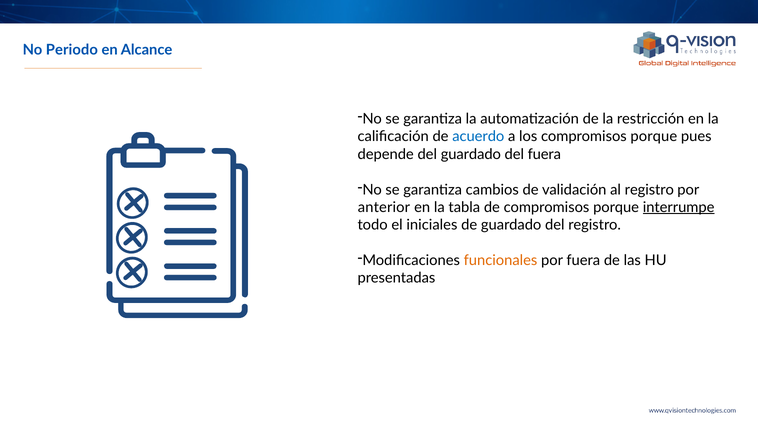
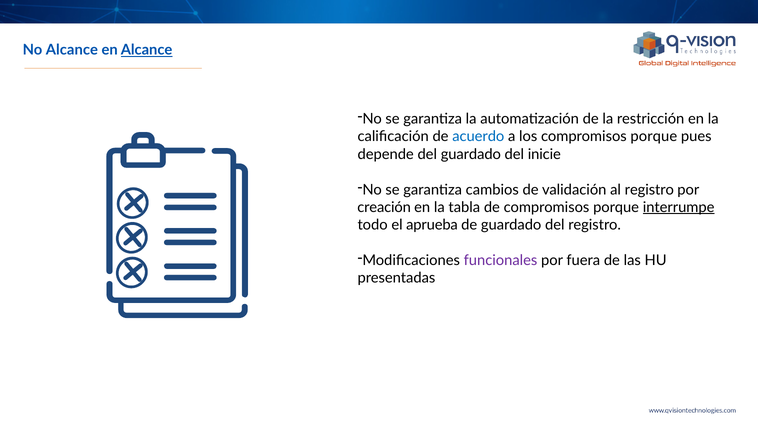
No Periodo: Periodo -> Alcance (72, 50)
Alcance underline: none -> present (147, 50)
del fuera: fuera -> inicie (544, 154)
anterior: anterior -> creación (384, 208)
iniciales: iniciales -> aprueba (432, 225)
funcionales colour: orange -> purple (501, 261)
